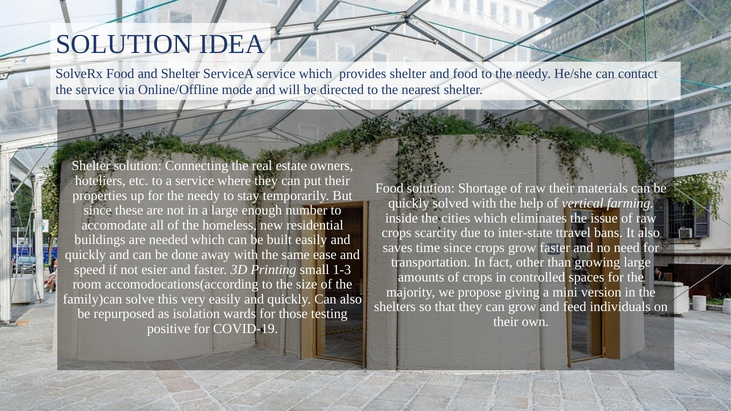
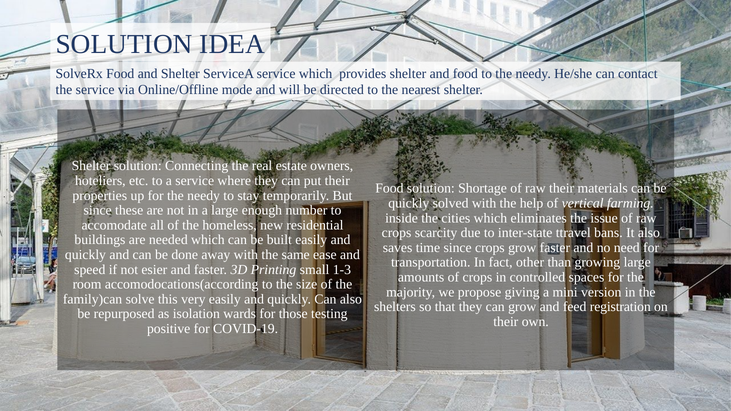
individuals: individuals -> registration (620, 307)
